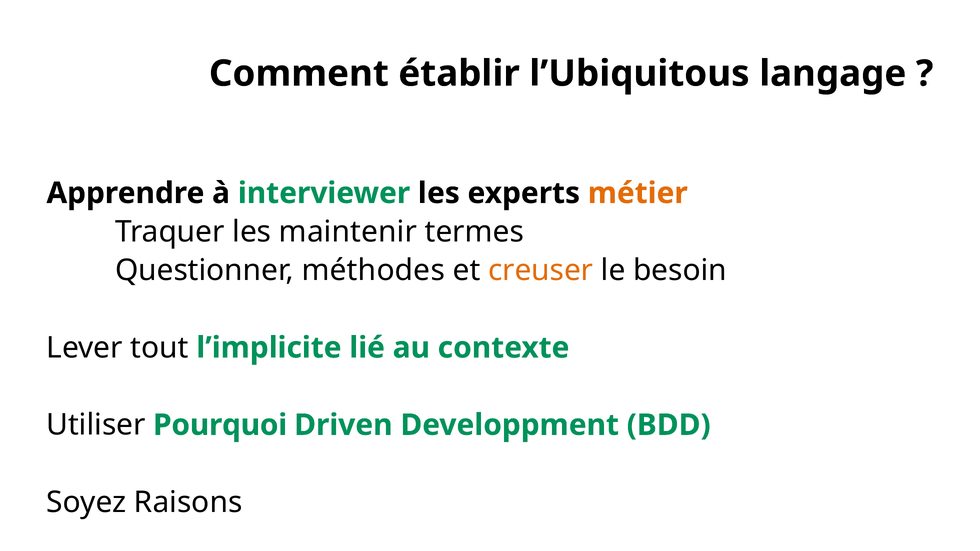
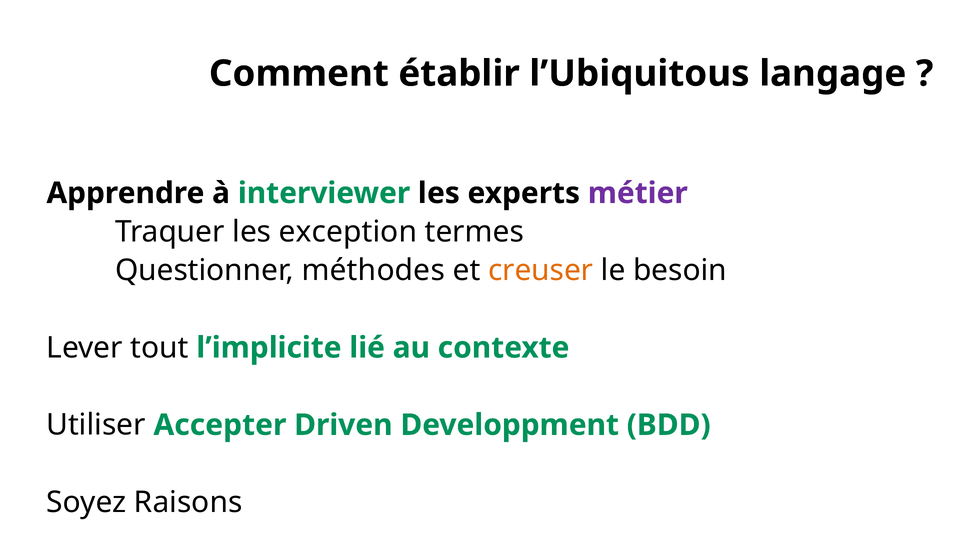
métier colour: orange -> purple (638, 193)
maintenir: maintenir -> exception (348, 232)
Pourquoi: Pourquoi -> Accepter (220, 425)
